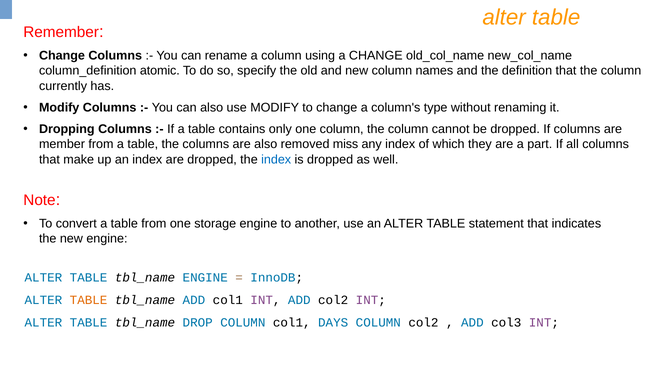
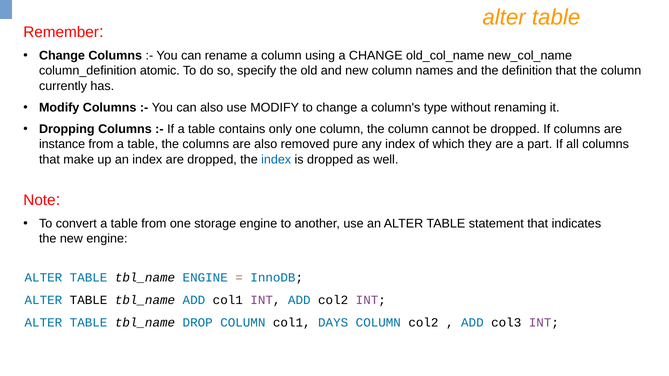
member: member -> instance (62, 144)
miss: miss -> pure (345, 144)
TABLE colour: orange -> black (89, 300)
